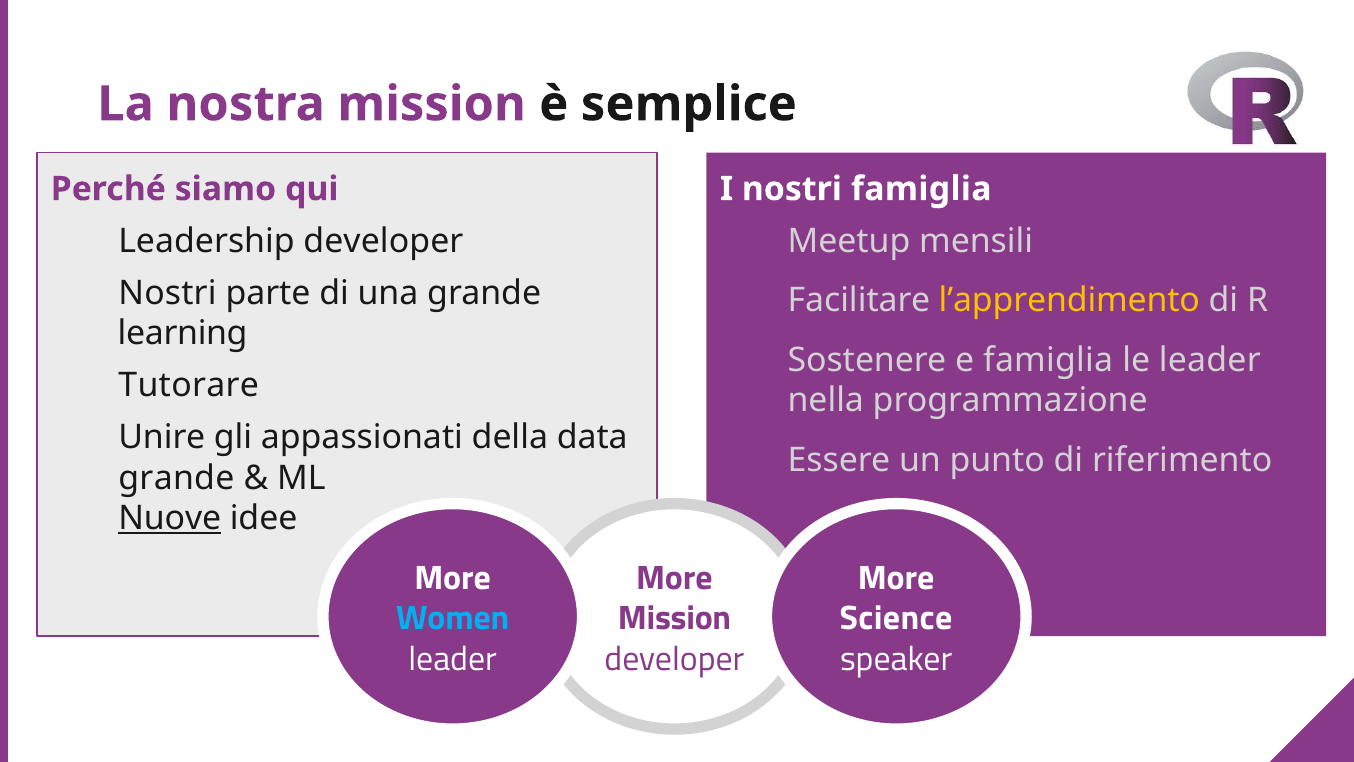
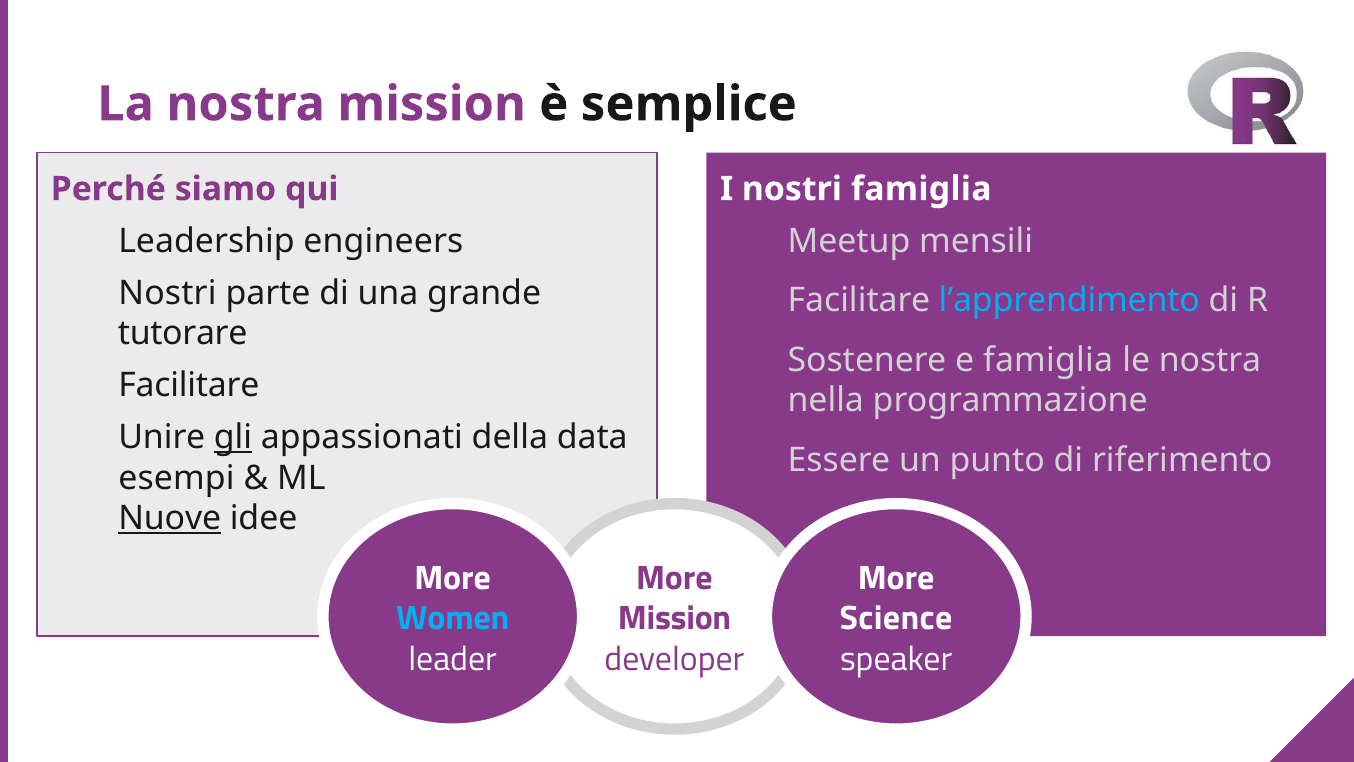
Leadership developer: developer -> engineers (383, 241)
l’apprendimento colour: yellow -> light blue (1069, 300)
learning: learning -> tutorare (183, 333)
le leader: leader -> nostra (1210, 360)
Tutorare: Tutorare -> Facilitare (189, 385)
gli underline: none -> present (233, 437)
grande: grande -> esempi (176, 478)
